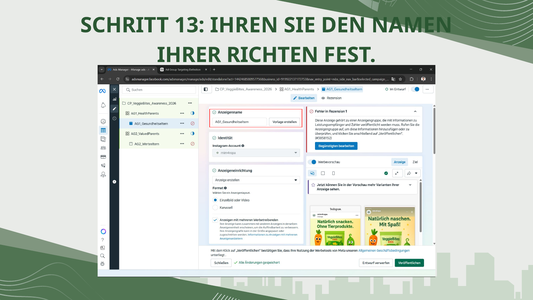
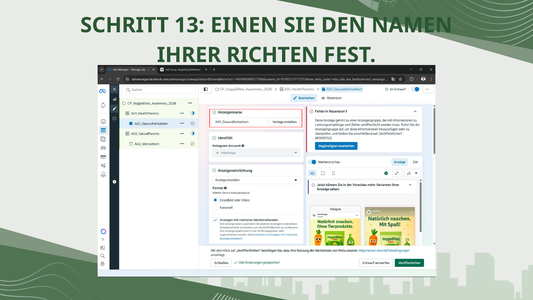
IHREN: IHREN -> EINEN (244, 25)
